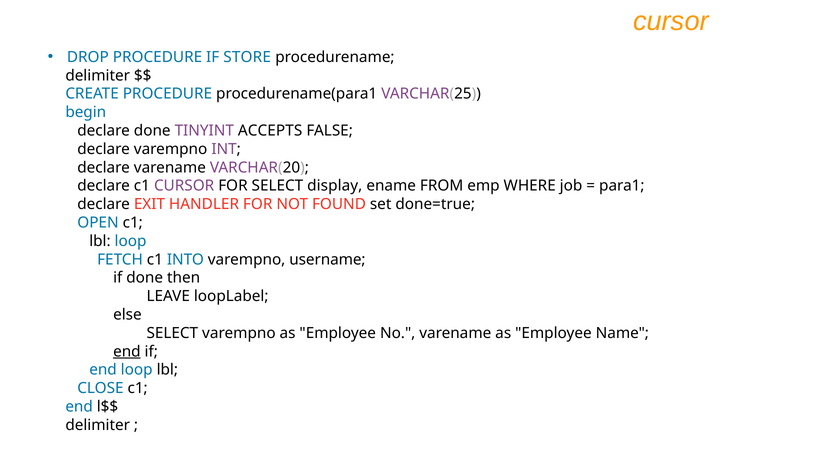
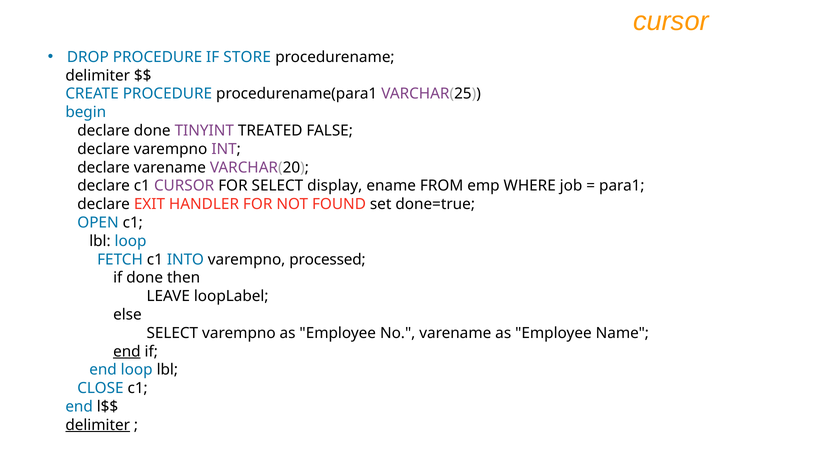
ACCEPTS: ACCEPTS -> TREATED (270, 131)
username: username -> processed (327, 259)
delimiter underline: none -> present (98, 425)
